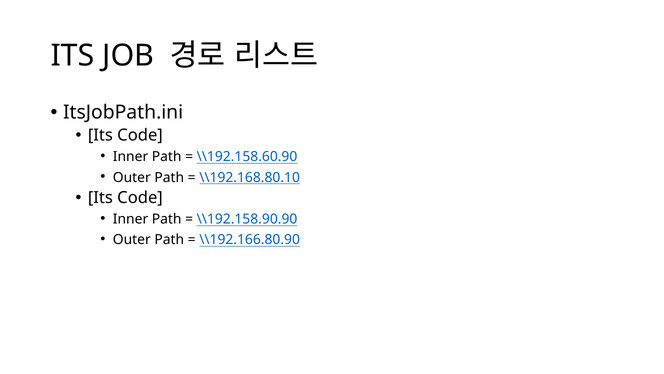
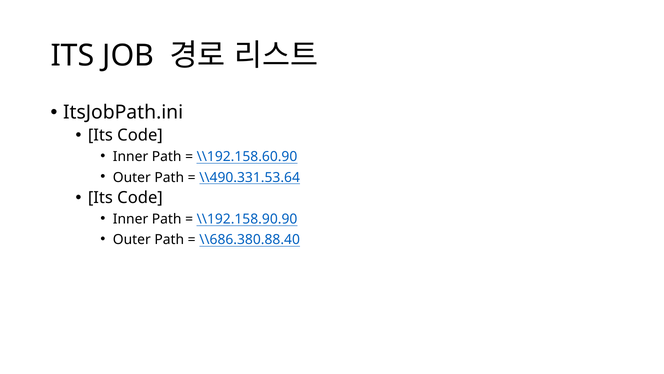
\\192.168.80.10: \\192.168.80.10 -> \\490.331.53.64 (250, 177)
\\192.166.80.90: \\192.166.80.90 -> \\686.380.88.40 (250, 240)
